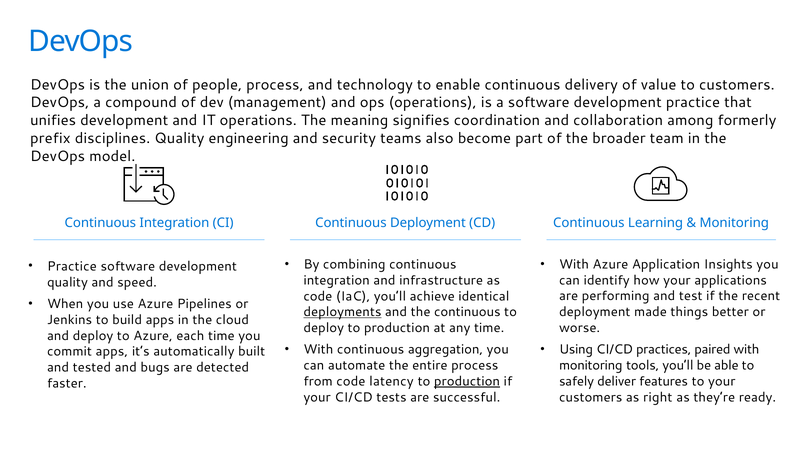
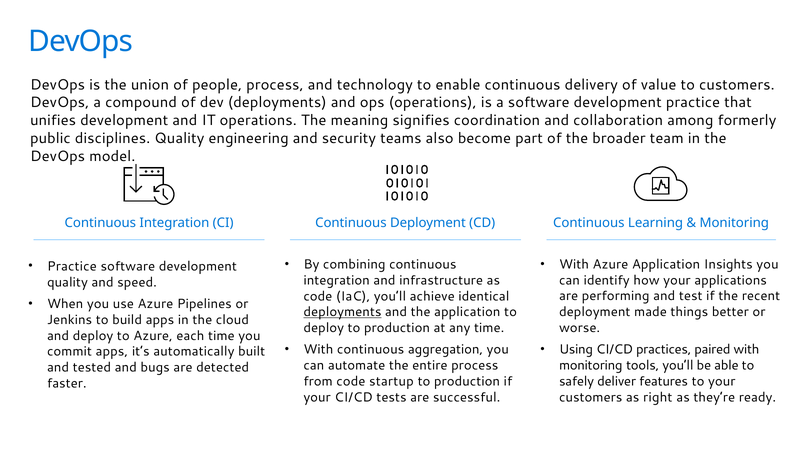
dev management: management -> deployments (277, 103)
prefix: prefix -> public (50, 138)
the continuous: continuous -> application (467, 312)
latency: latency -> startup (391, 381)
production underline: present -> none (467, 381)
